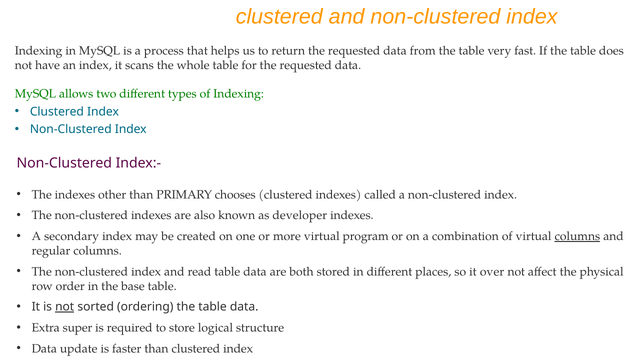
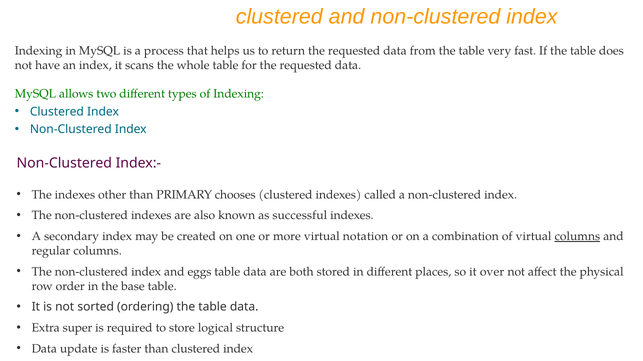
developer: developer -> successful (300, 216)
program: program -> notation (366, 237)
read: read -> eggs (199, 272)
not underline: present -> none (65, 307)
